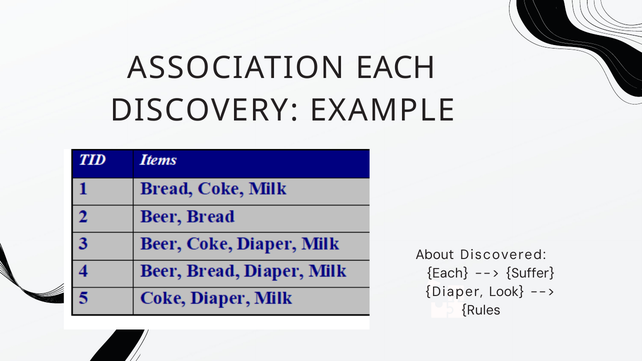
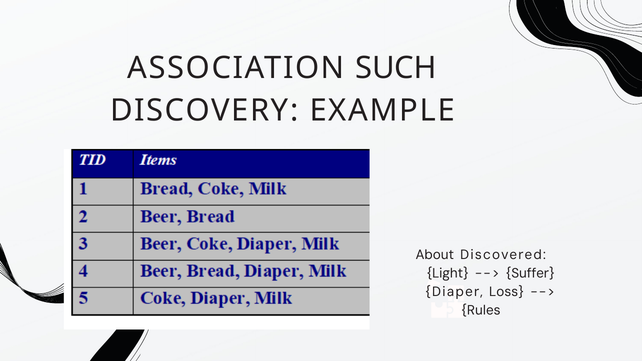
ASSOCIATION EACH: EACH -> SUCH (396, 68)
Each: Each -> Light (448, 273)
Look: Look -> Loss (507, 292)
